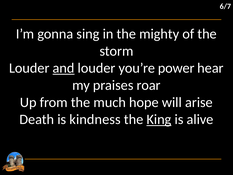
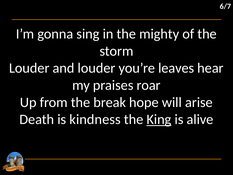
and underline: present -> none (64, 68)
power: power -> leaves (176, 68)
much: much -> break (110, 102)
